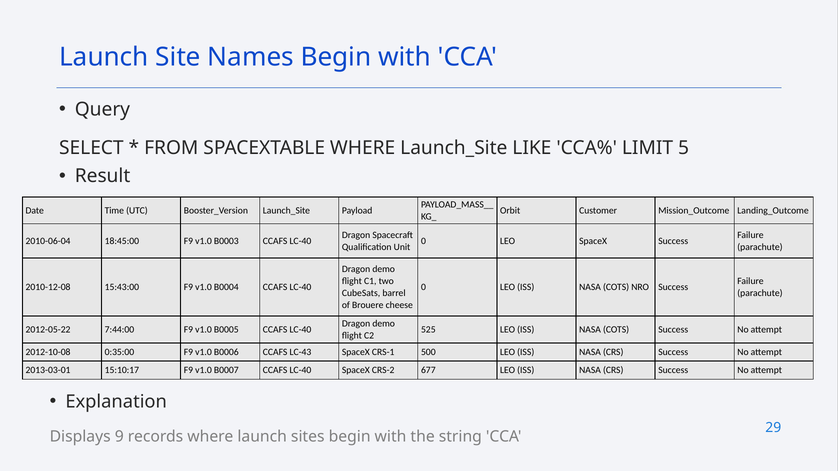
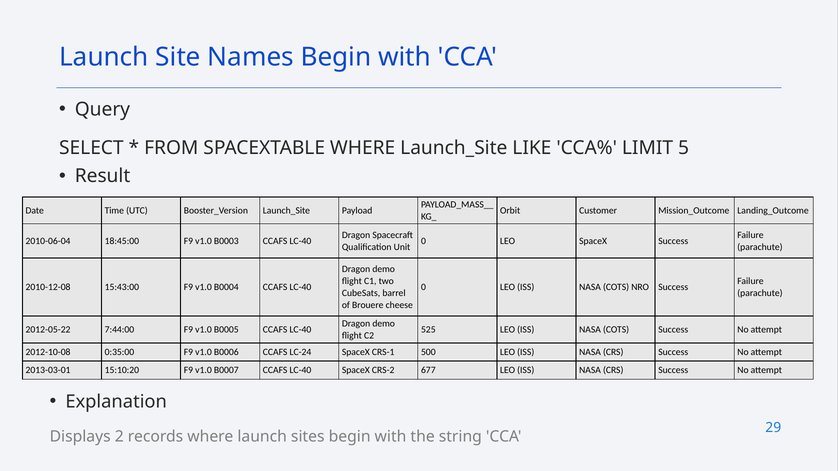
LC-43: LC-43 -> LC-24 (300, 352)
15:10:17: 15:10:17 -> 15:10:20 (122, 371)
9: 9 -> 2 (119, 437)
